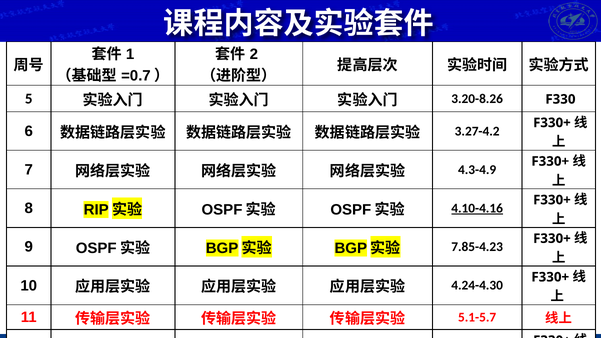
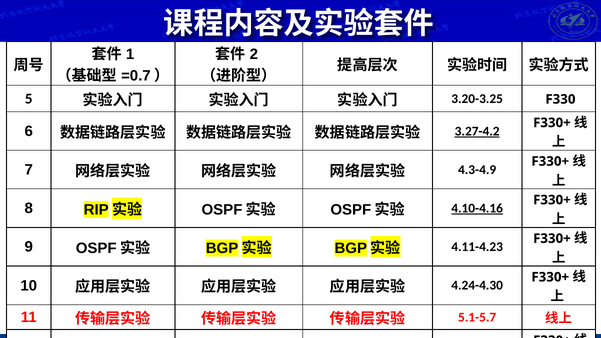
3.20-8.26: 3.20-8.26 -> 3.20-3.25 (477, 99)
3.27-4.2 underline: none -> present (477, 131)
7.85-4.23: 7.85-4.23 -> 4.11-4.23 (477, 247)
